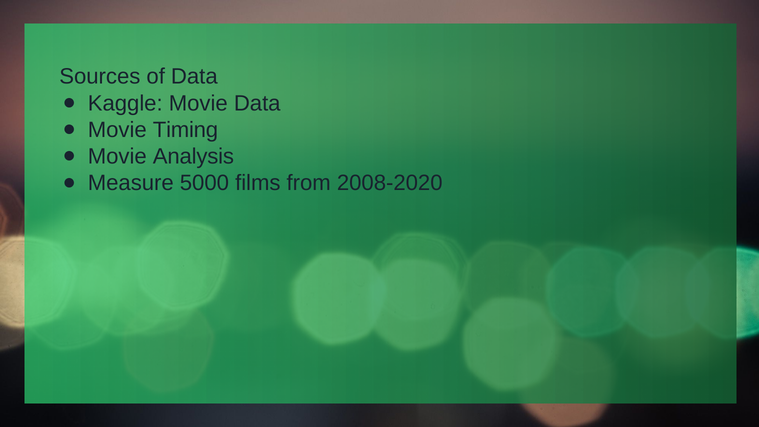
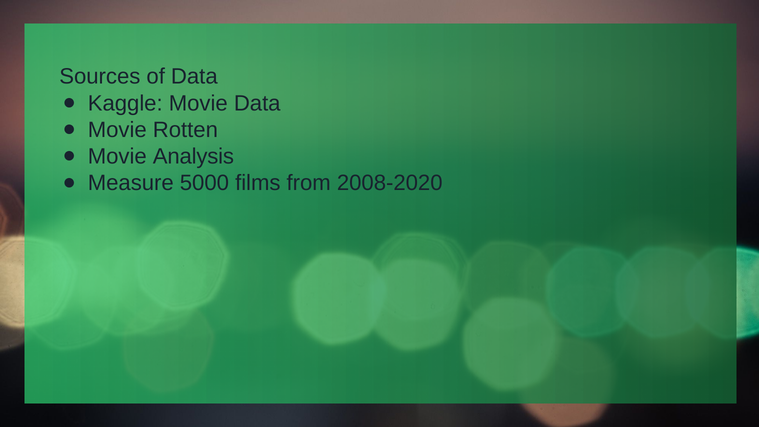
Timing: Timing -> Rotten (185, 130)
